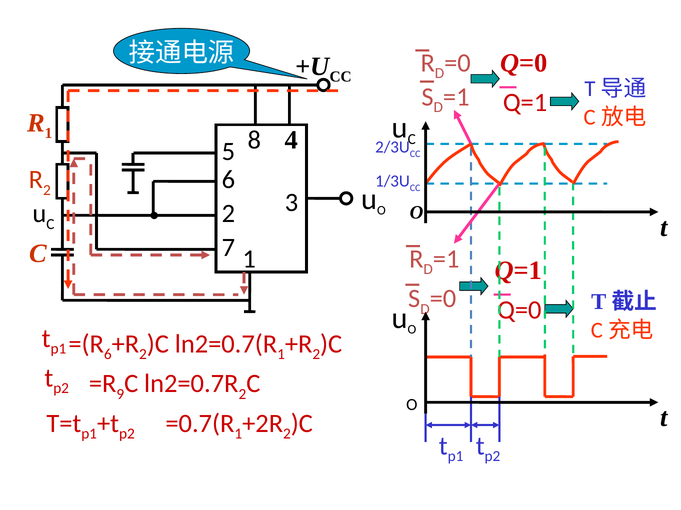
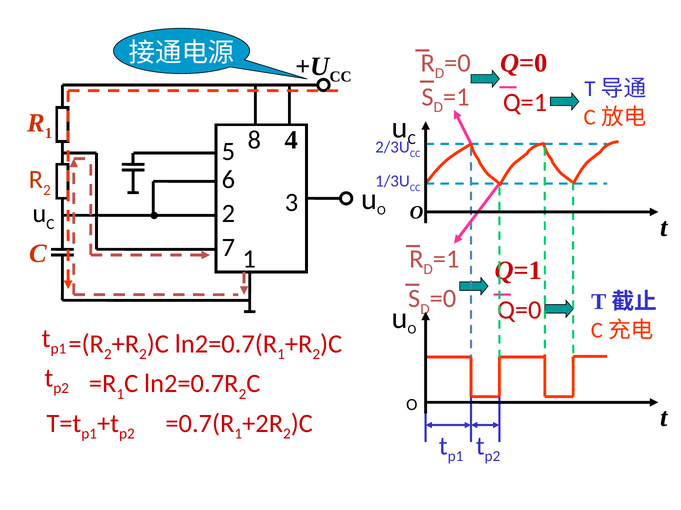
6: 6 -> 2 (108, 355)
9: 9 -> 1 (120, 395)
